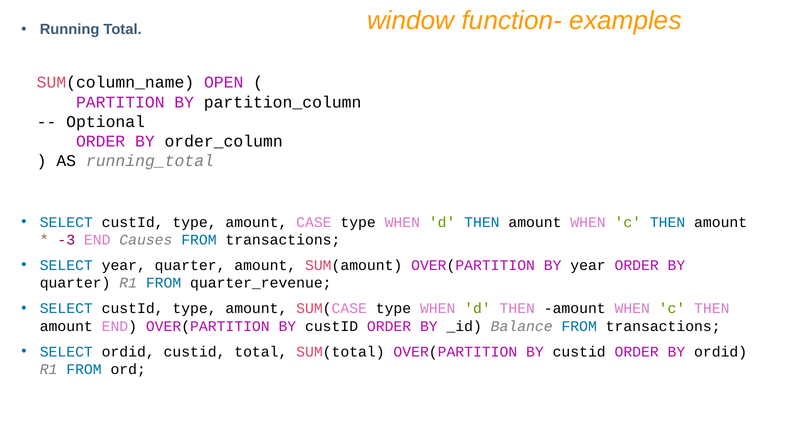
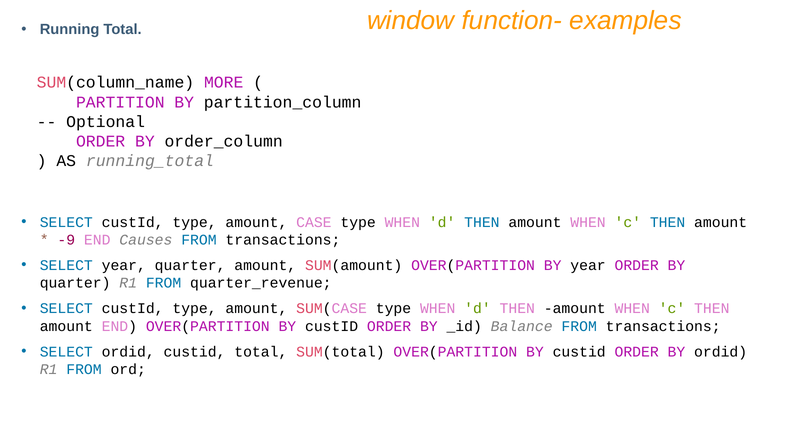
OPEN: OPEN -> MORE (224, 83)
-3: -3 -> -9 (66, 240)
